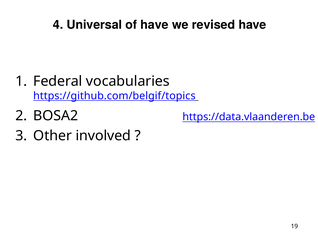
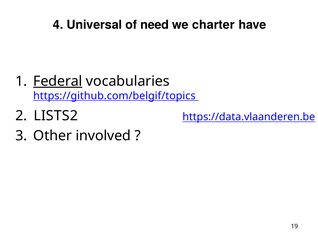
of have: have -> need (155, 25)
revised: revised -> charter (213, 25)
Federal underline: none -> present (58, 81)
BOSA2: BOSA2 -> LISTS2 (56, 116)
